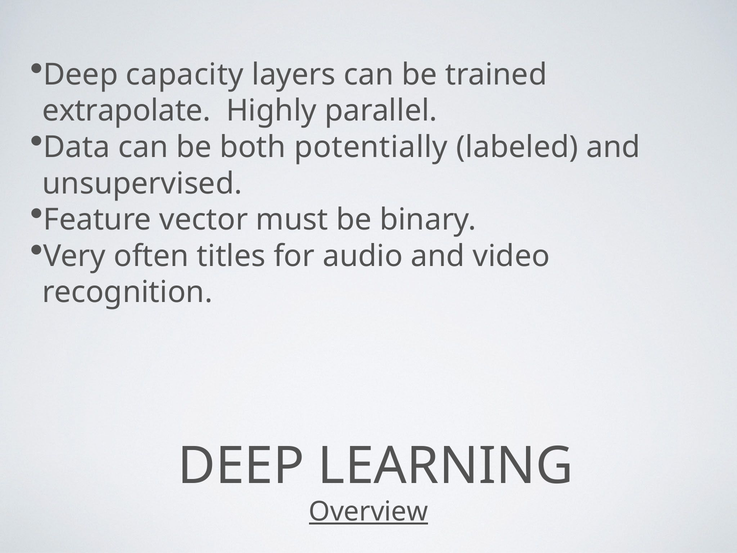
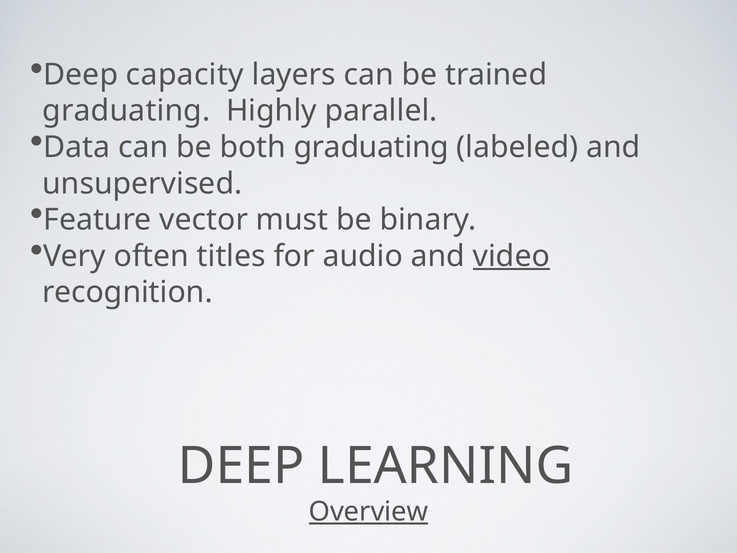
extrapolate: extrapolate -> graduating (126, 111)
both potentially: potentially -> graduating (371, 147)
video underline: none -> present (511, 256)
